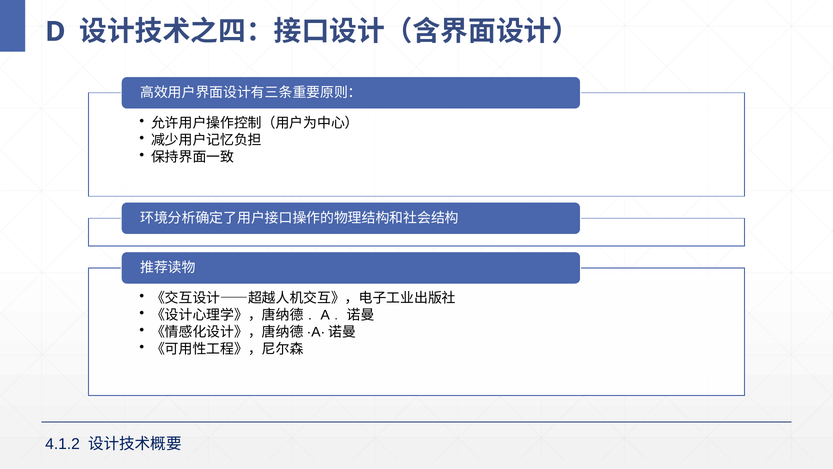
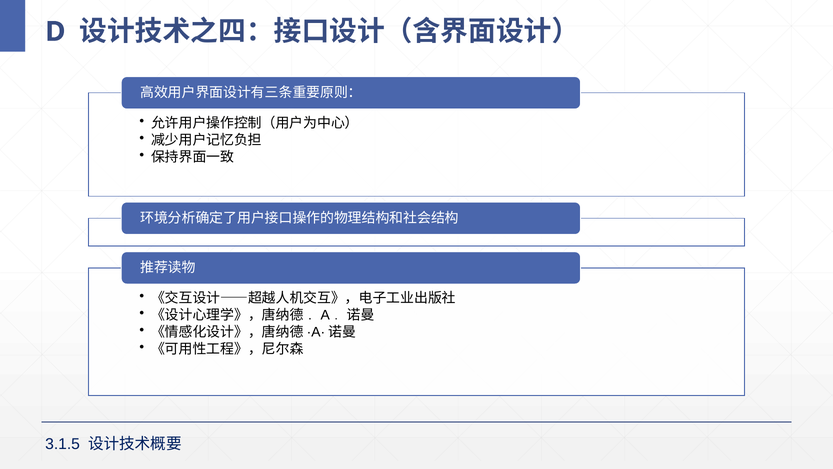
4.1.2: 4.1.2 -> 3.1.5 (63, 443)
